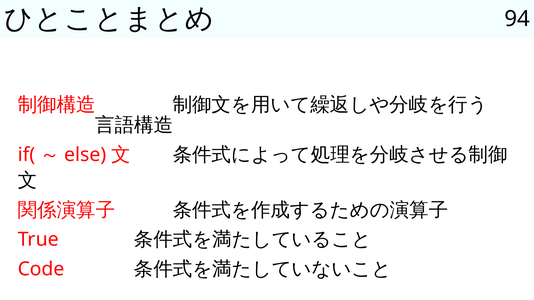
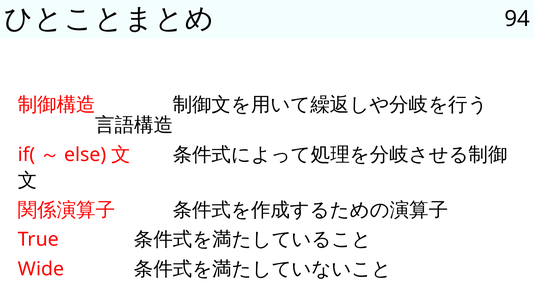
Code: Code -> Wide (41, 269)
